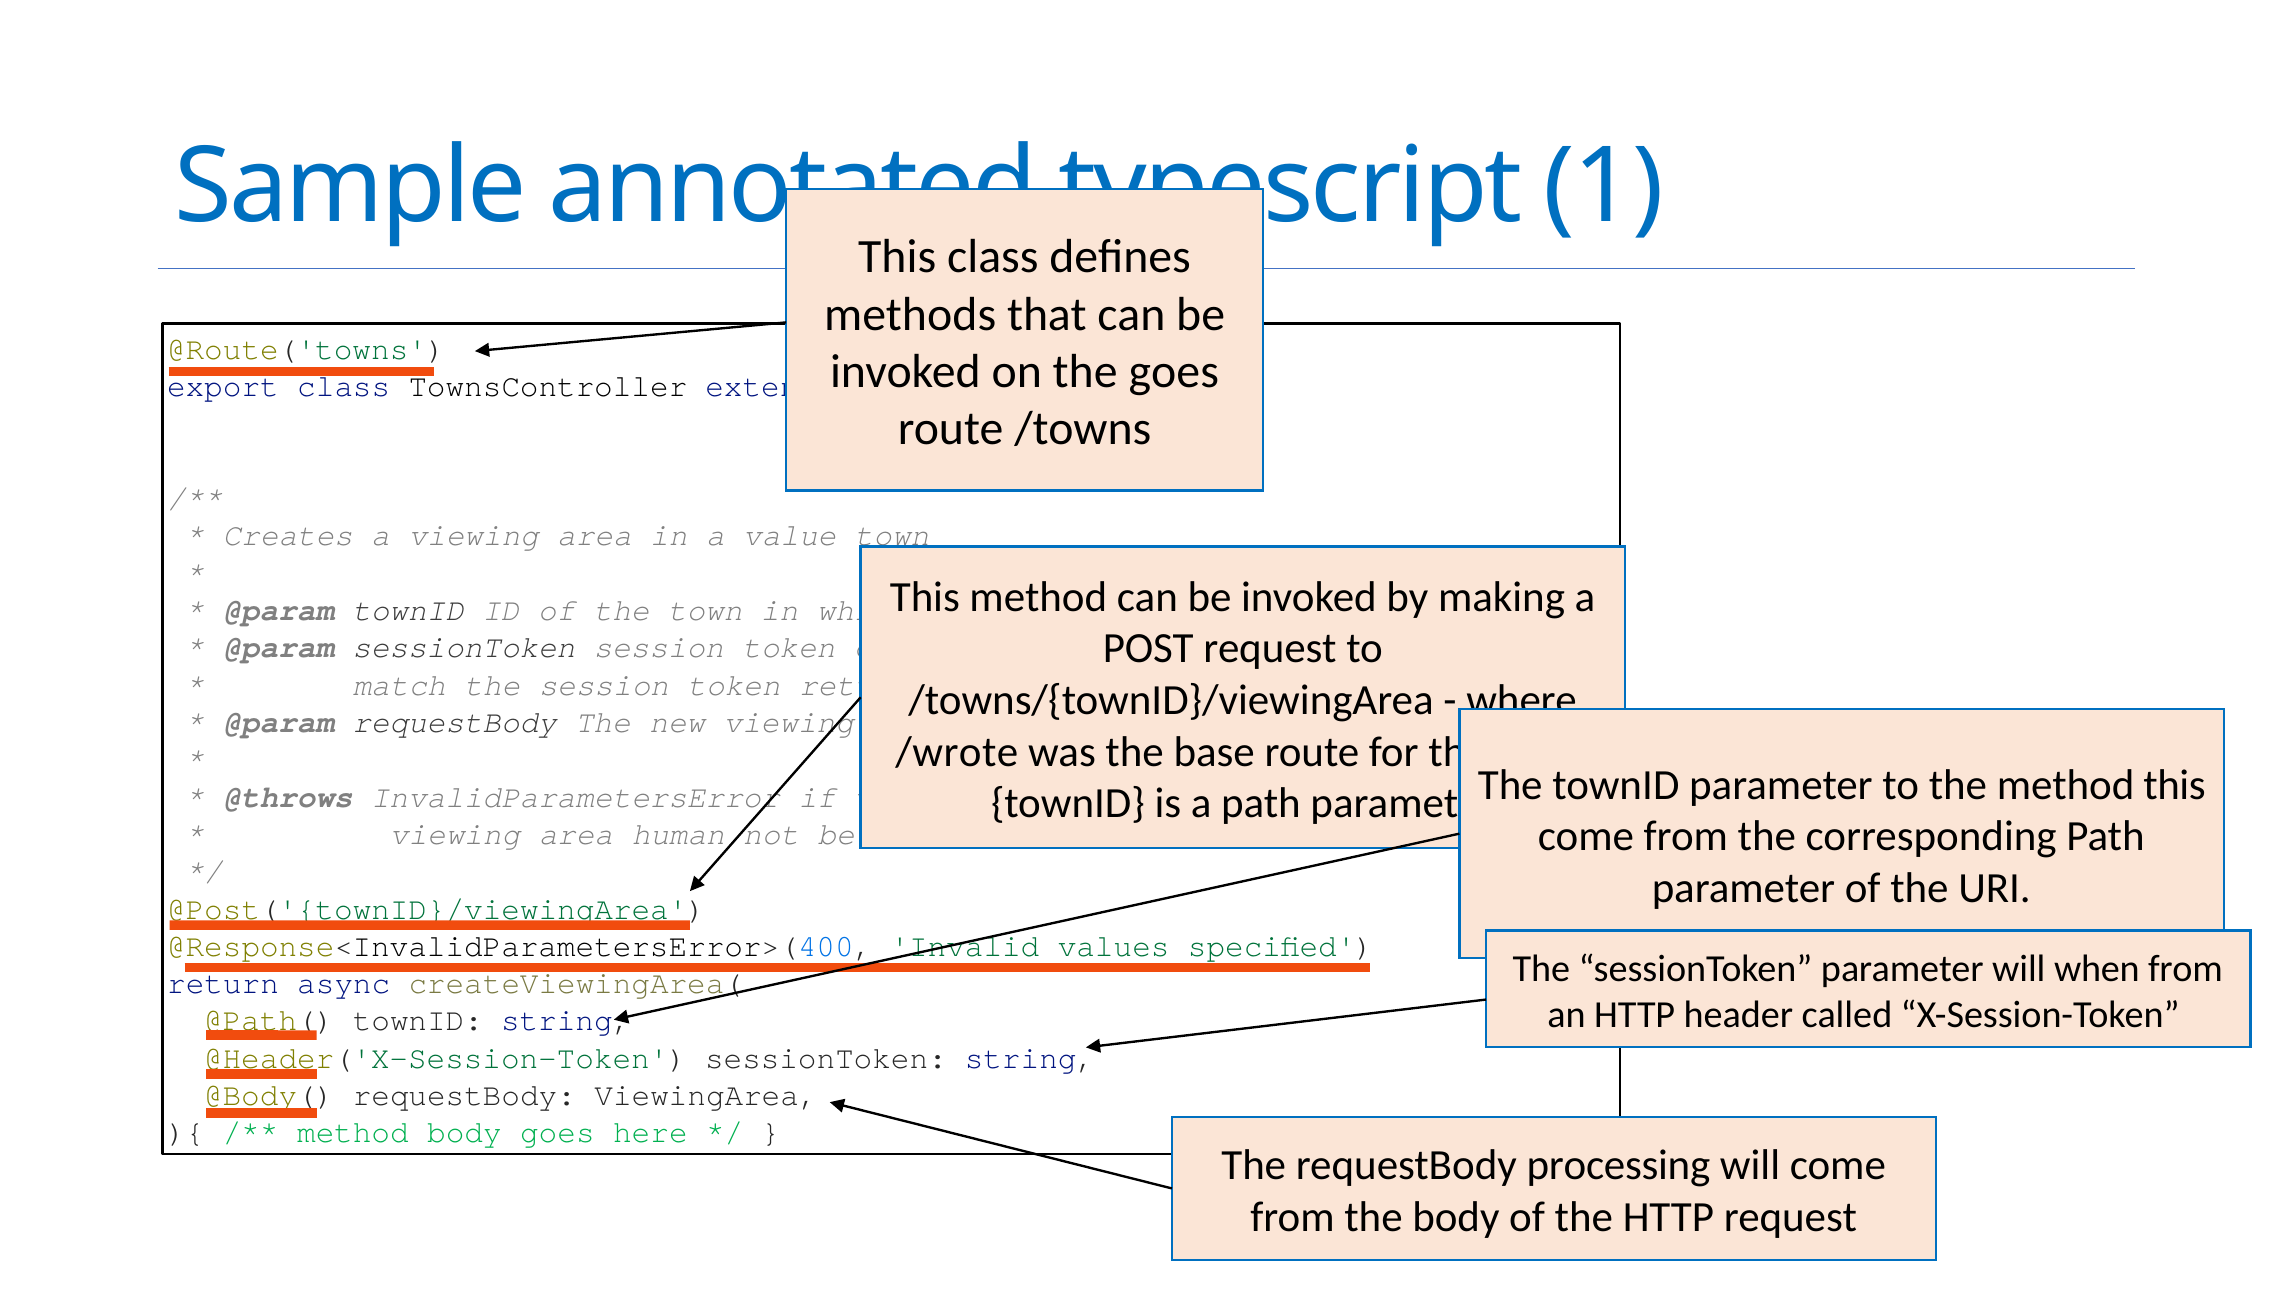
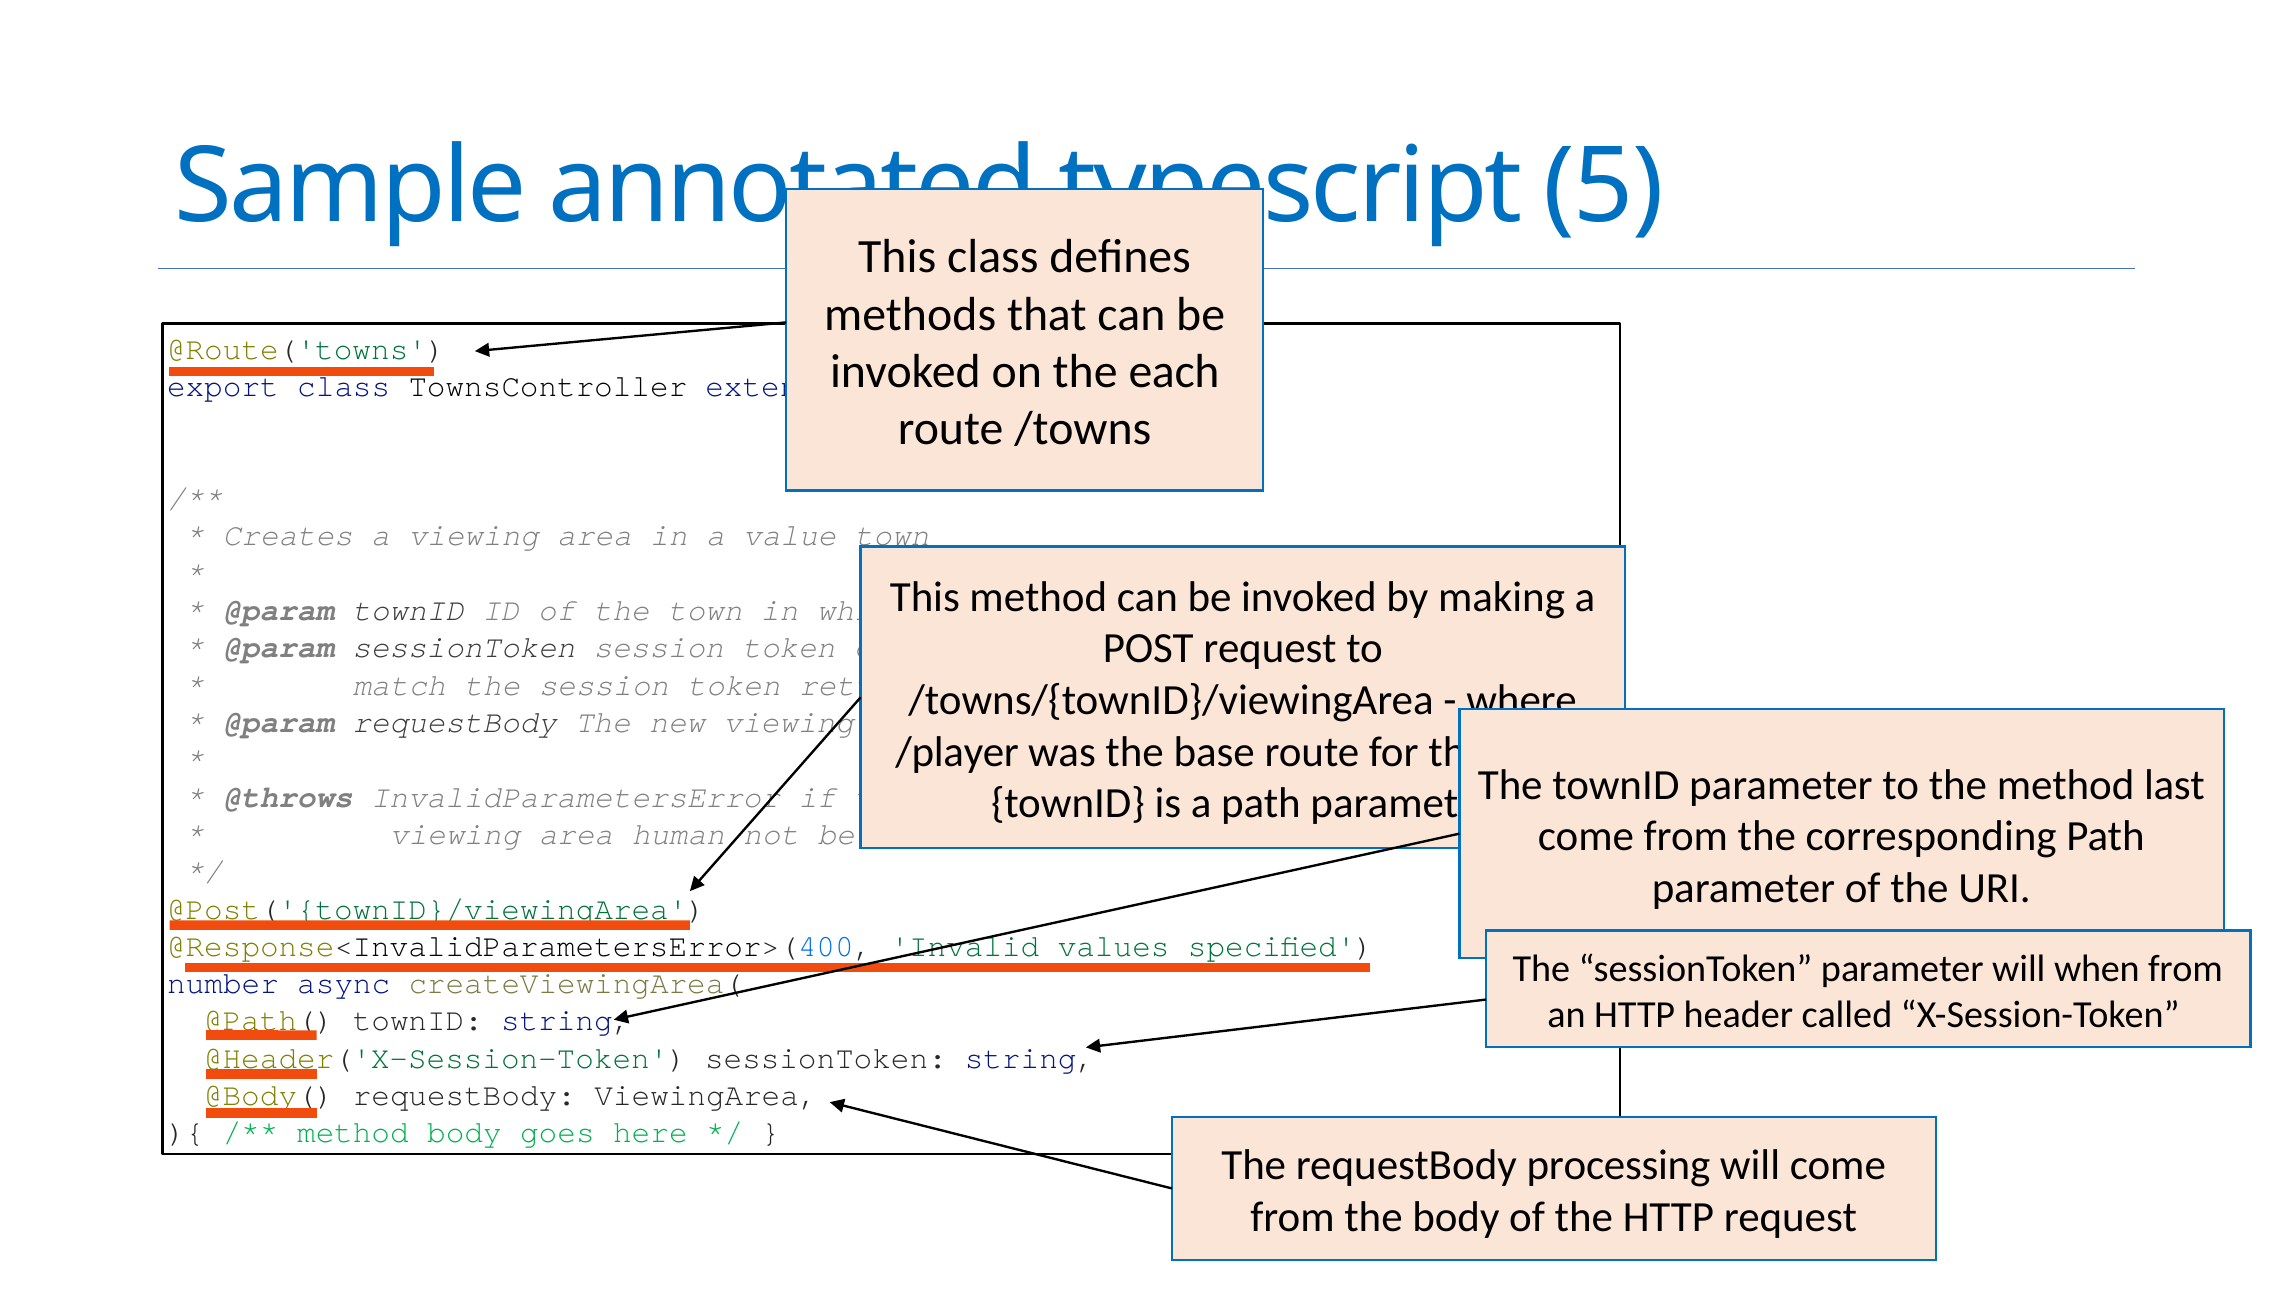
1: 1 -> 5 (1604, 187)
goes: goes -> each (1174, 372)
/wrote: /wrote -> /player (957, 752)
method this: this -> last (2174, 785)
return: return -> number (223, 983)
